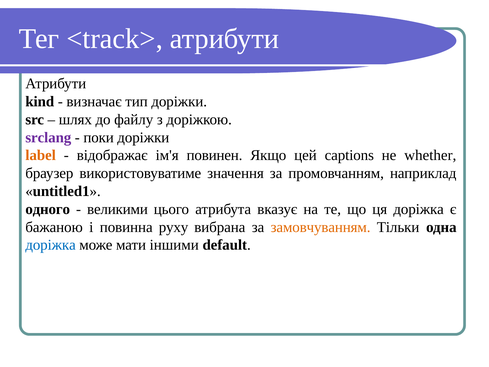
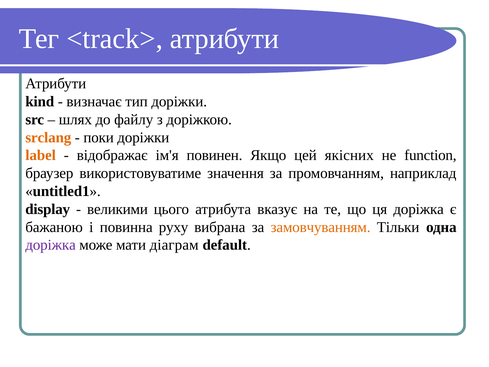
srclang colour: purple -> orange (48, 137)
captions: captions -> якісних (349, 155)
whether: whether -> function (430, 155)
одного: одного -> display (48, 209)
доріжка colour: blue -> purple (51, 245)
іншими: іншими -> діаграм (174, 245)
